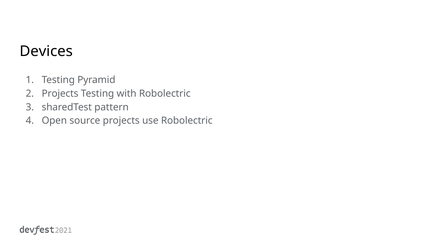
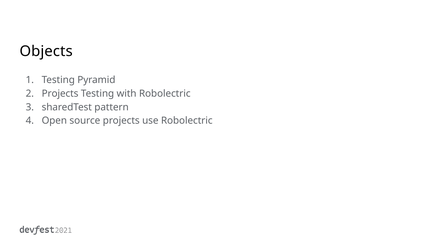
Devices: Devices -> Objects (46, 51)
